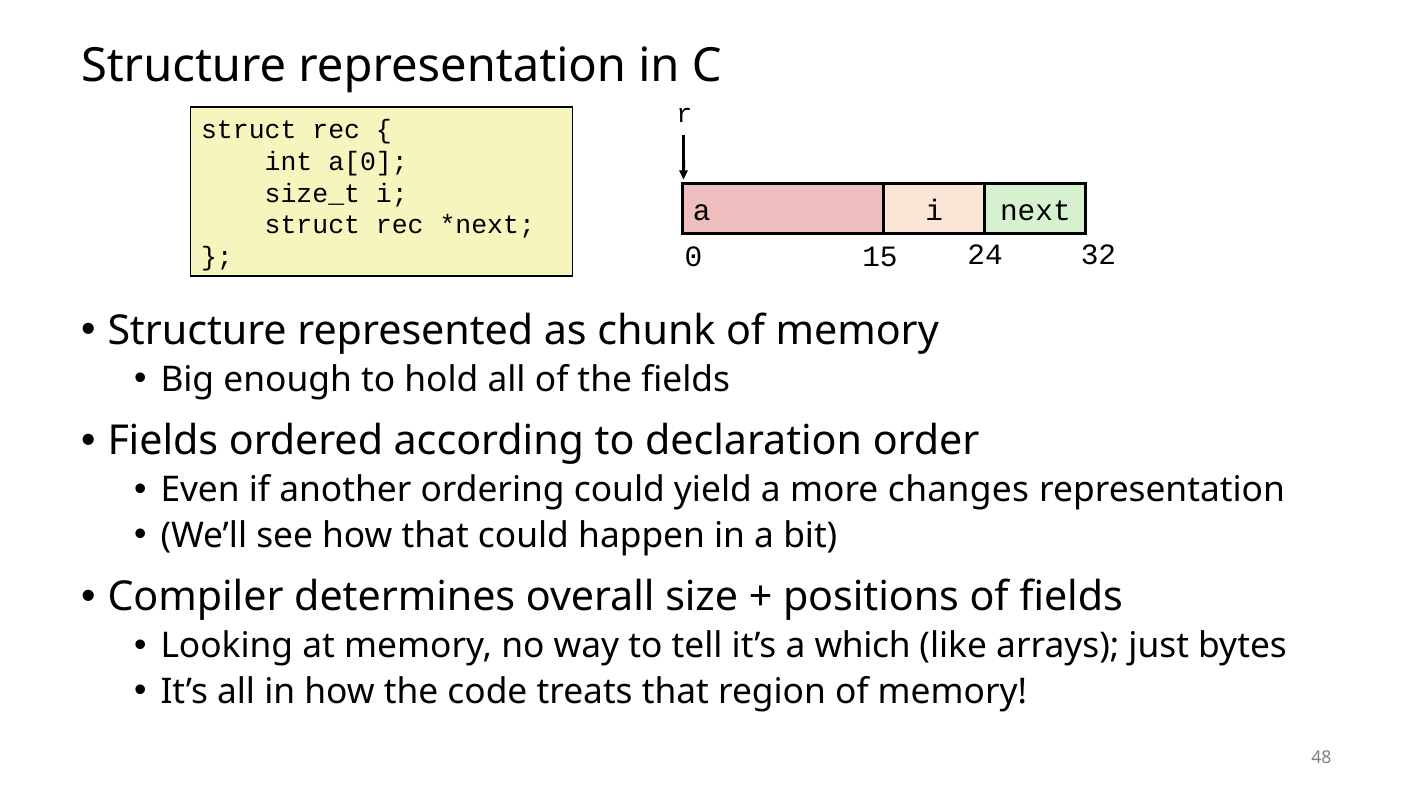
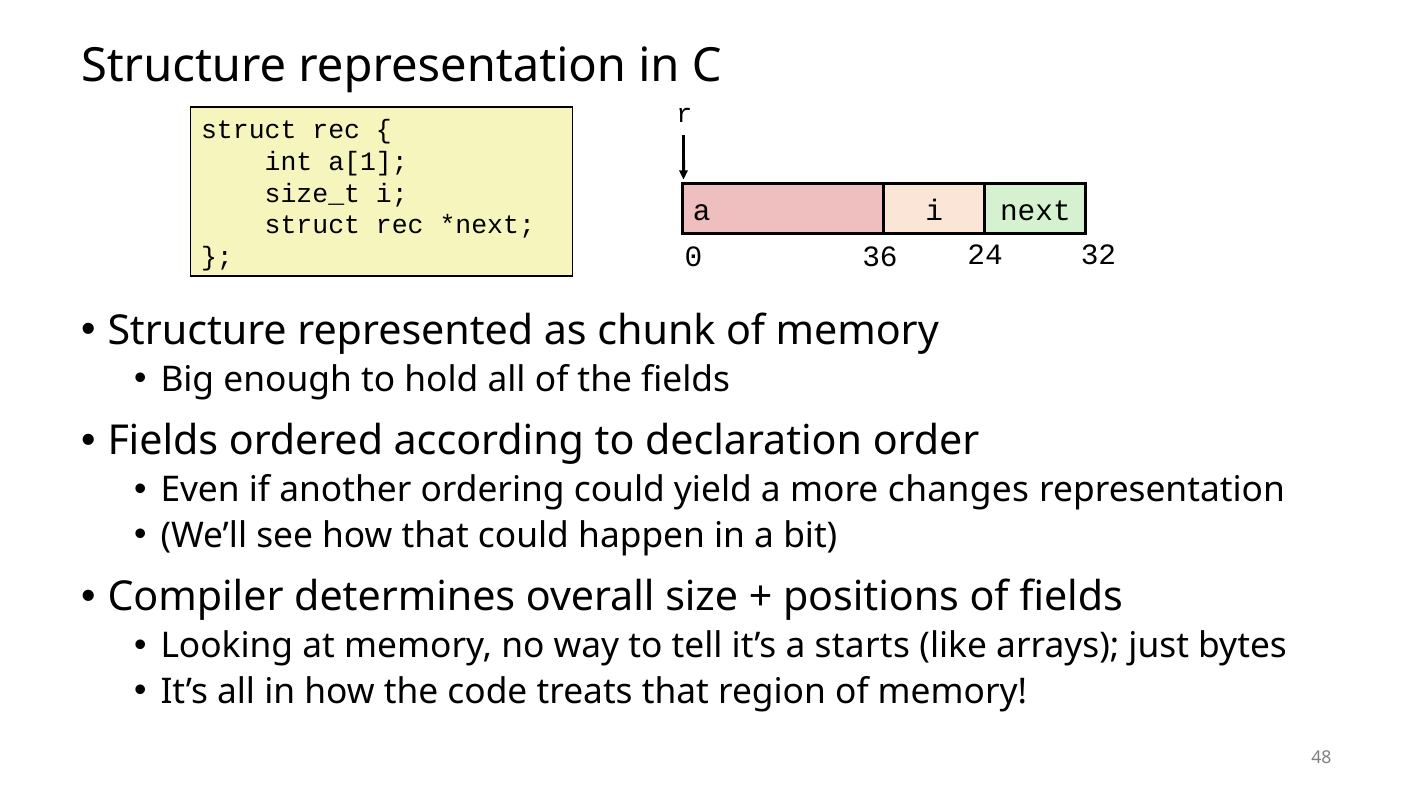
a[0: a[0 -> a[1 (368, 162)
15: 15 -> 36 (880, 257)
which: which -> starts (862, 646)
